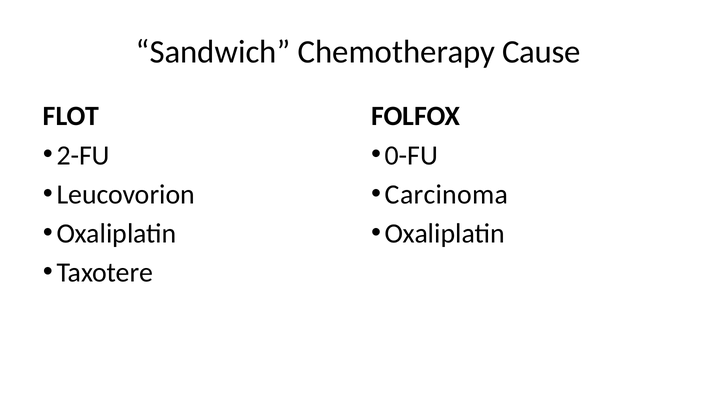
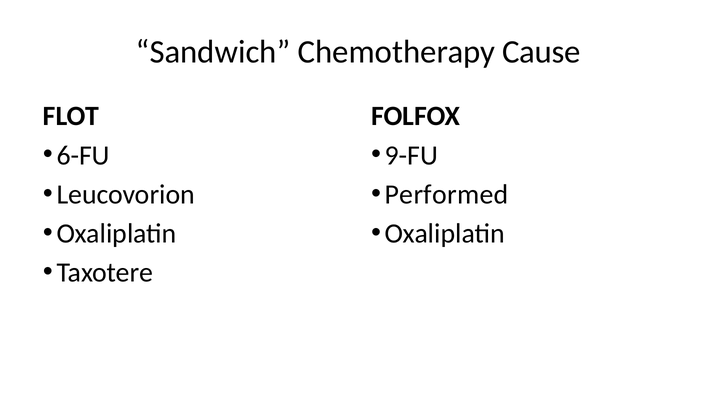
2-FU: 2-FU -> 6-FU (83, 155)
0-FU: 0-FU -> 9-FU (411, 155)
Carcinoma: Carcinoma -> Performed (447, 194)
